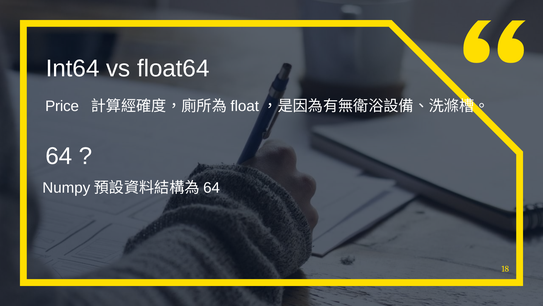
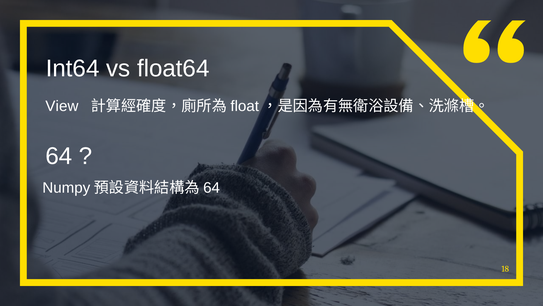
Price: Price -> View (62, 106)
